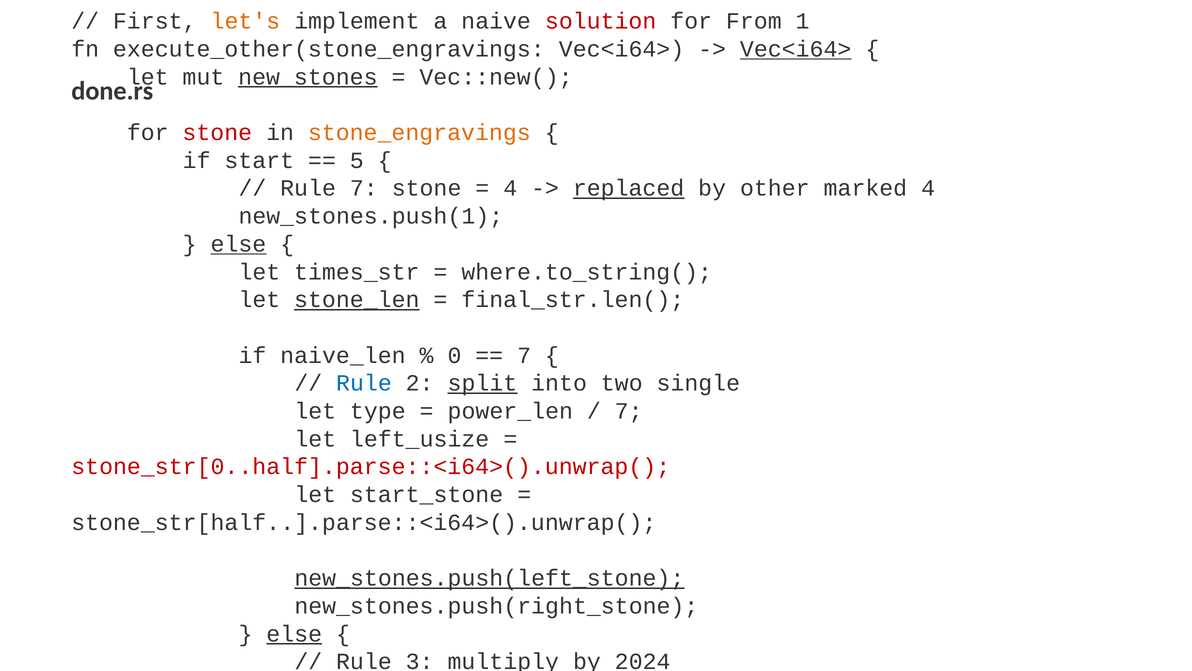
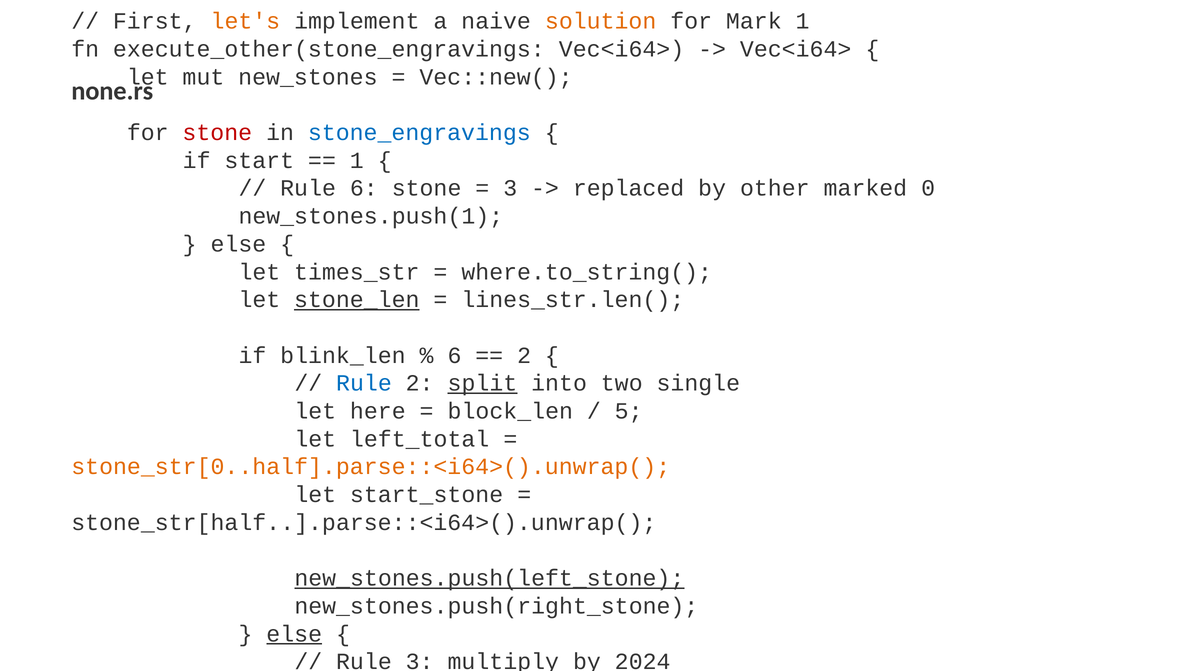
solution colour: red -> orange (601, 21)
From: From -> Mark (754, 21)
Vec<i64> underline: present -> none (796, 49)
new_stones underline: present -> none (308, 77)
done.rs: done.rs -> none.rs (112, 91)
stone_engravings colour: orange -> blue (419, 133)
5: 5 -> 1 (357, 160)
Rule 7: 7 -> 6 (364, 188)
4: 4 -> 3 (510, 188)
replaced underline: present -> none (629, 188)
marked 4: 4 -> 0 (928, 188)
else underline: present -> none (238, 244)
final_str.len(: final_str.len( -> lines_str.len( (573, 300)
naive_len: naive_len -> blink_len (343, 355)
0: 0 -> 6 (454, 355)
7: 7 -> 2 (524, 355)
type: type -> here (378, 411)
power_len: power_len -> block_len (510, 411)
7: 7 -> 5 (629, 411)
left_usize: left_usize -> left_total (420, 439)
stone_str[0..half].parse::<i64>().unwrap( colour: red -> orange (371, 466)
